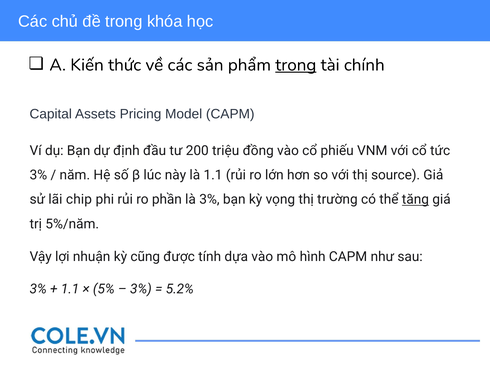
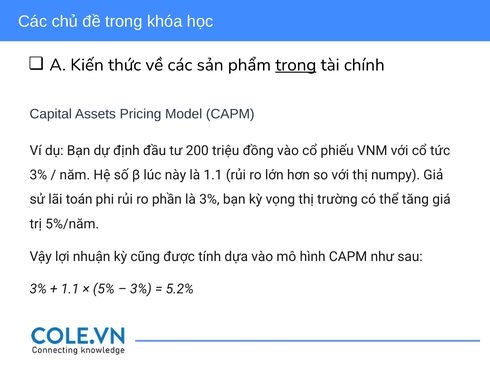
source: source -> numpy (396, 175)
chip: chip -> toán (79, 200)
tăng underline: present -> none (415, 200)
